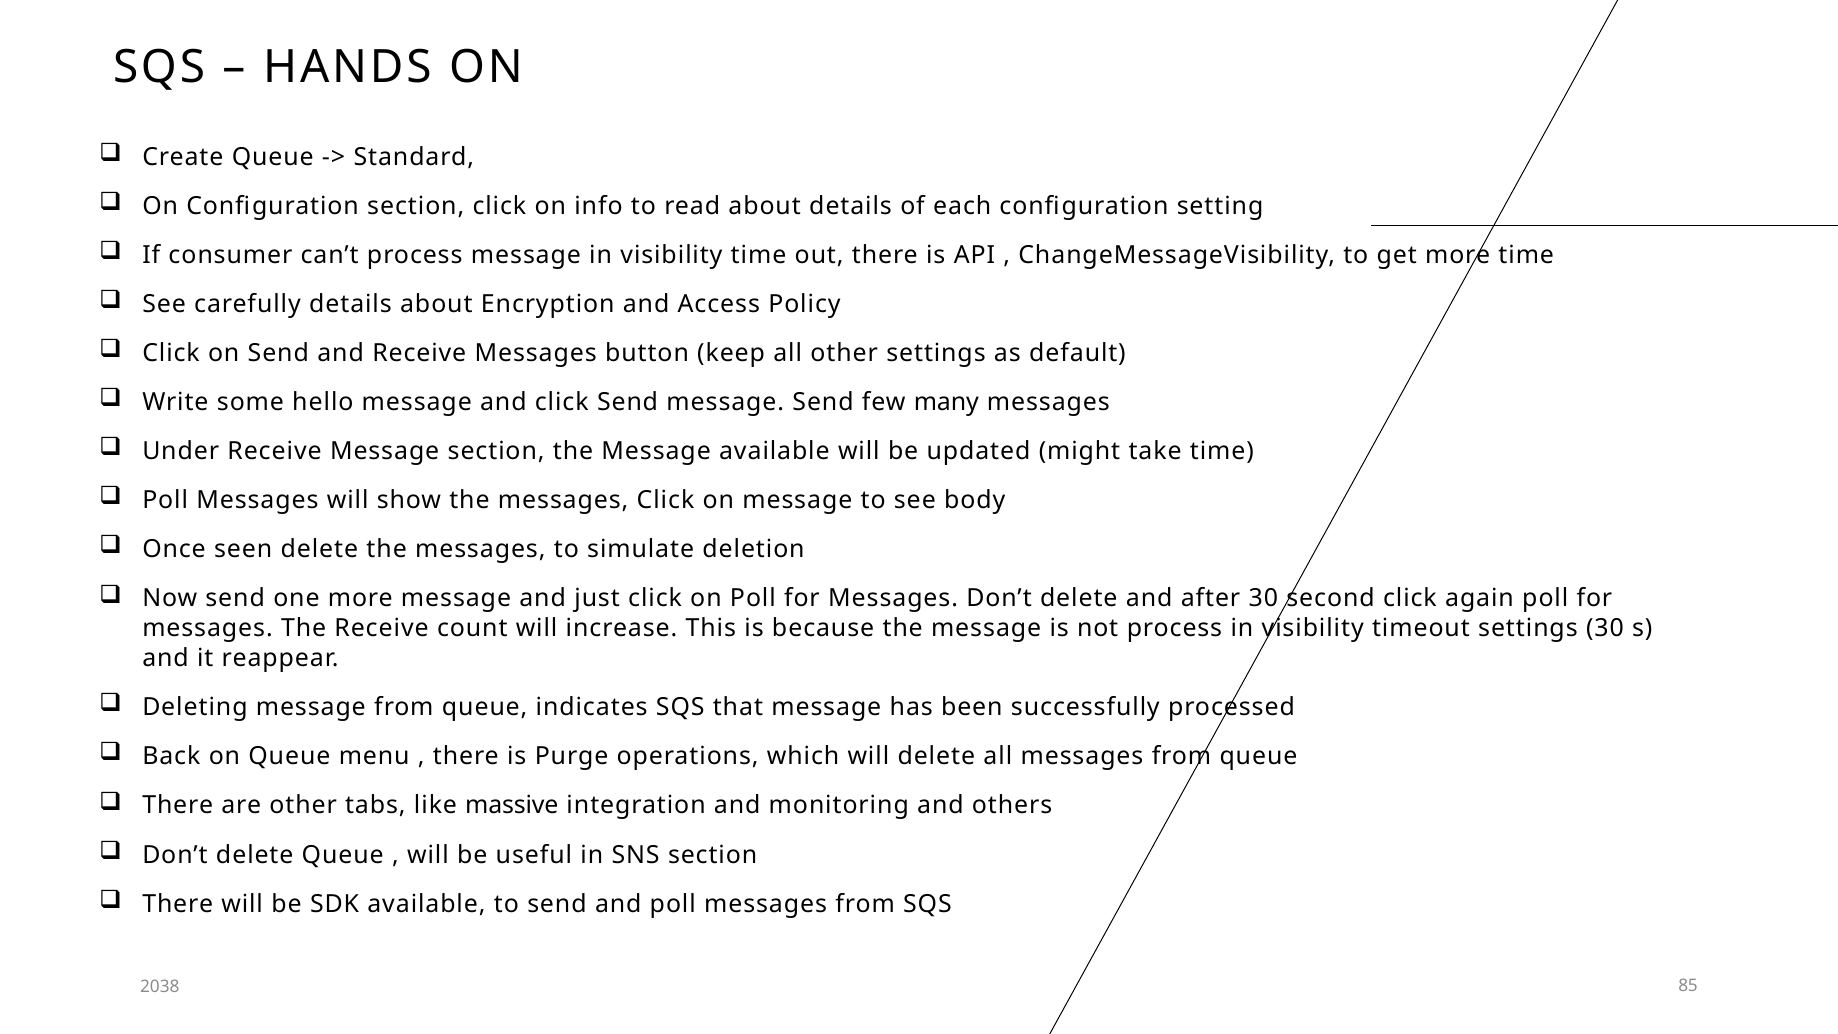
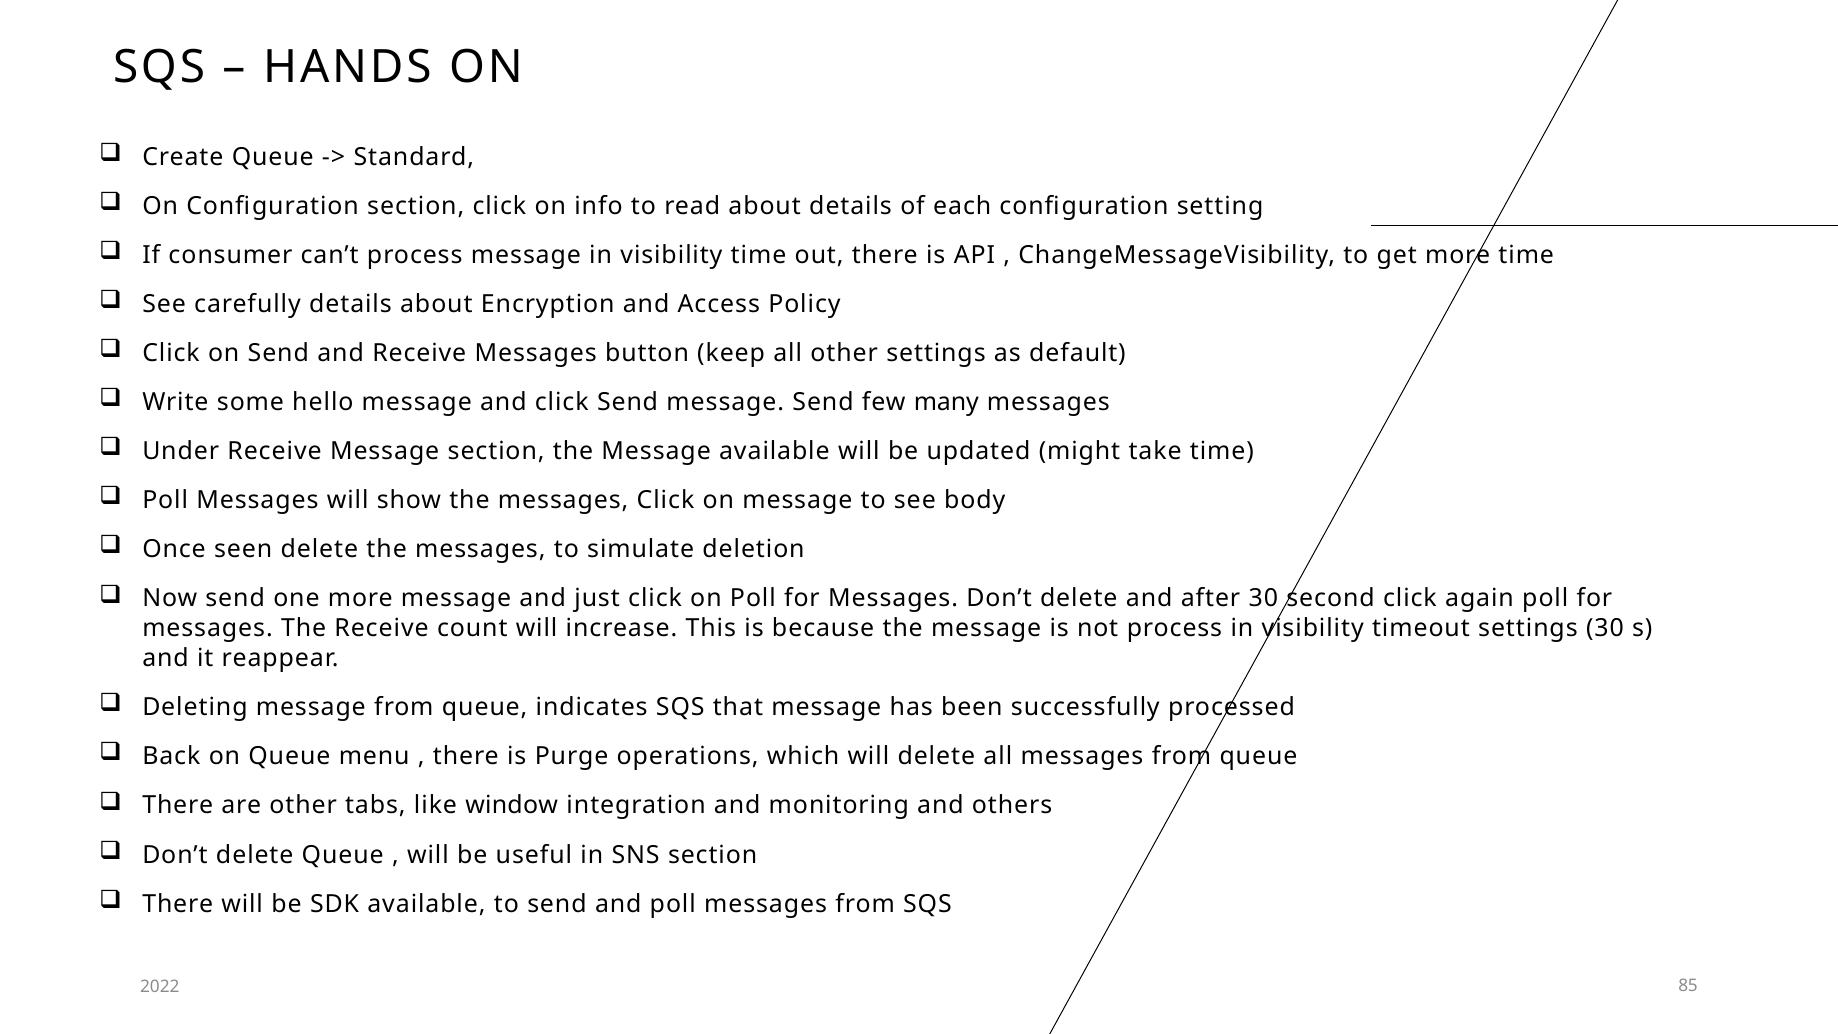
massive: massive -> window (512, 806)
2038: 2038 -> 2022 (160, 987)
